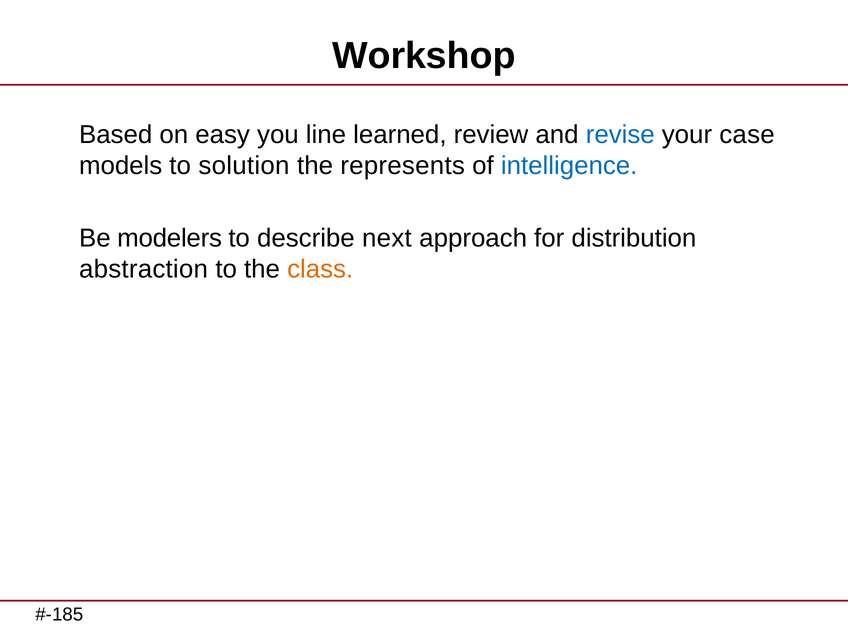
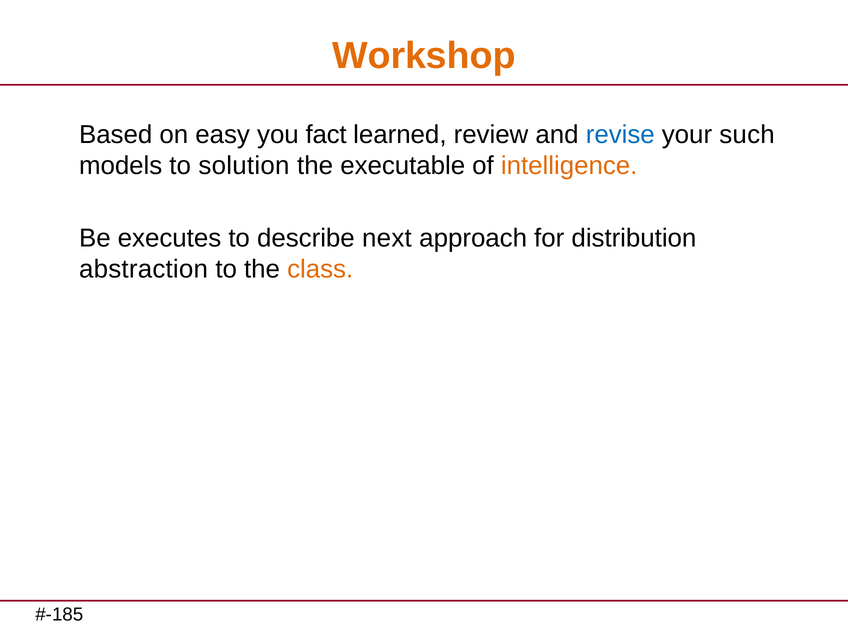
Workshop colour: black -> orange (424, 56)
line: line -> fact (326, 135)
case: case -> such (747, 135)
represents: represents -> executable (403, 166)
intelligence colour: blue -> orange (569, 166)
modelers: modelers -> executes (169, 238)
